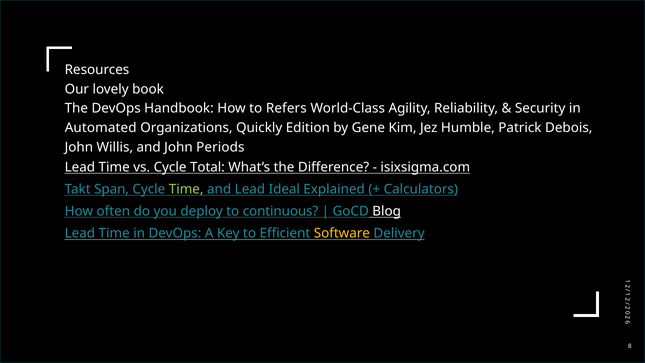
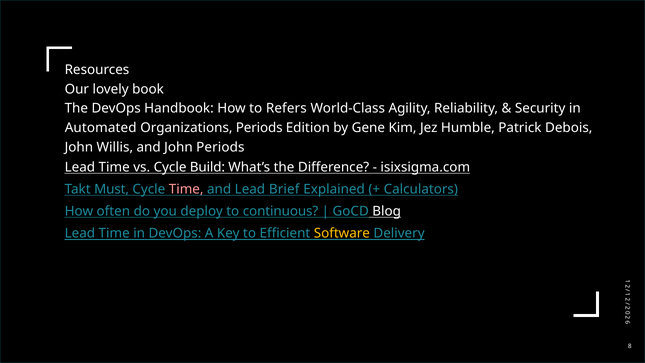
Organizations Quickly: Quickly -> Periods (259, 128)
Total: Total -> Build (207, 167)
Span: Span -> Must (112, 189)
Time colour: light green -> pink (186, 189)
Ideal: Ideal -> Brief (284, 189)
